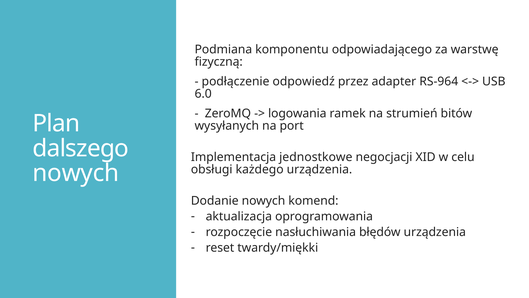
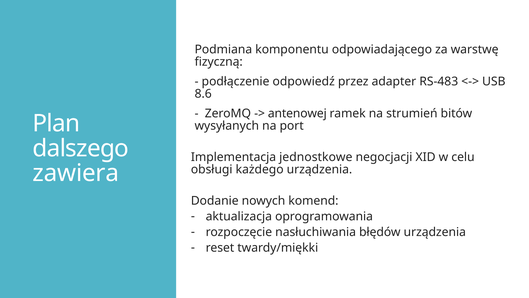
RS-964: RS-964 -> RS-483 (439, 81)
6.0: 6.0 -> 8.6 (203, 94)
logowania: logowania -> antenowej (297, 113)
nowych: nowych -> zawiera (76, 173)
